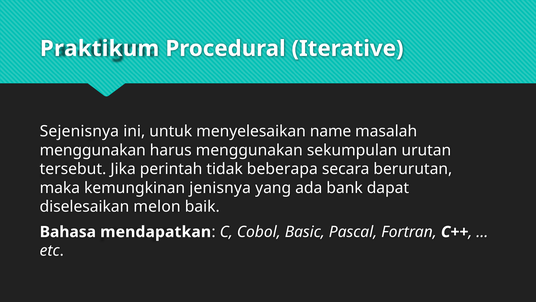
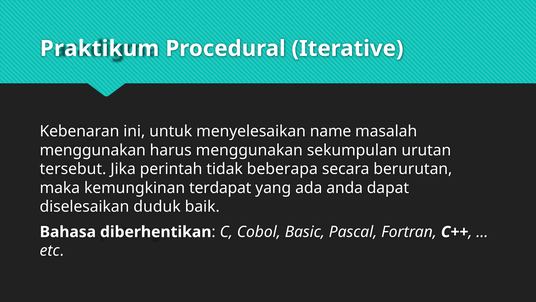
Sejenisnya: Sejenisnya -> Kebenaran (79, 131)
jenisnya: jenisnya -> terdapat (220, 188)
bank: bank -> anda (345, 188)
melon: melon -> duduk (157, 206)
mendapatkan: mendapatkan -> diberhentikan (156, 232)
